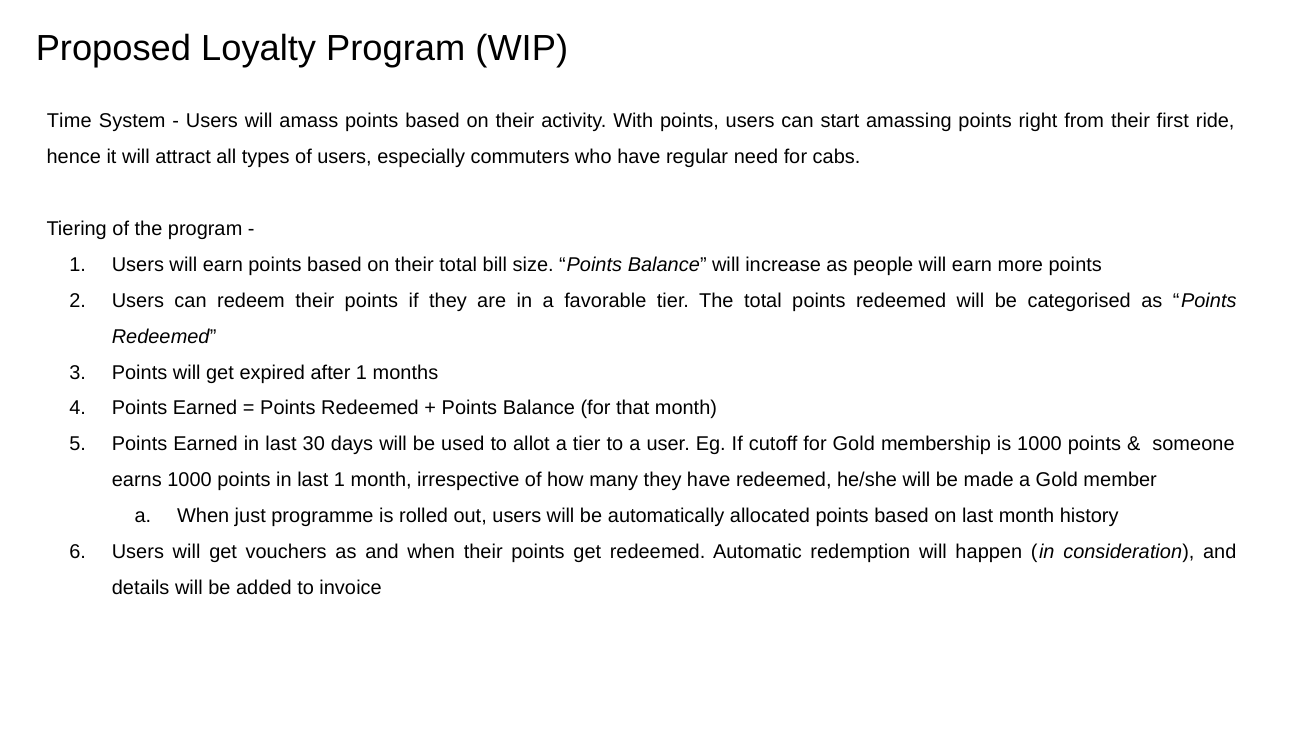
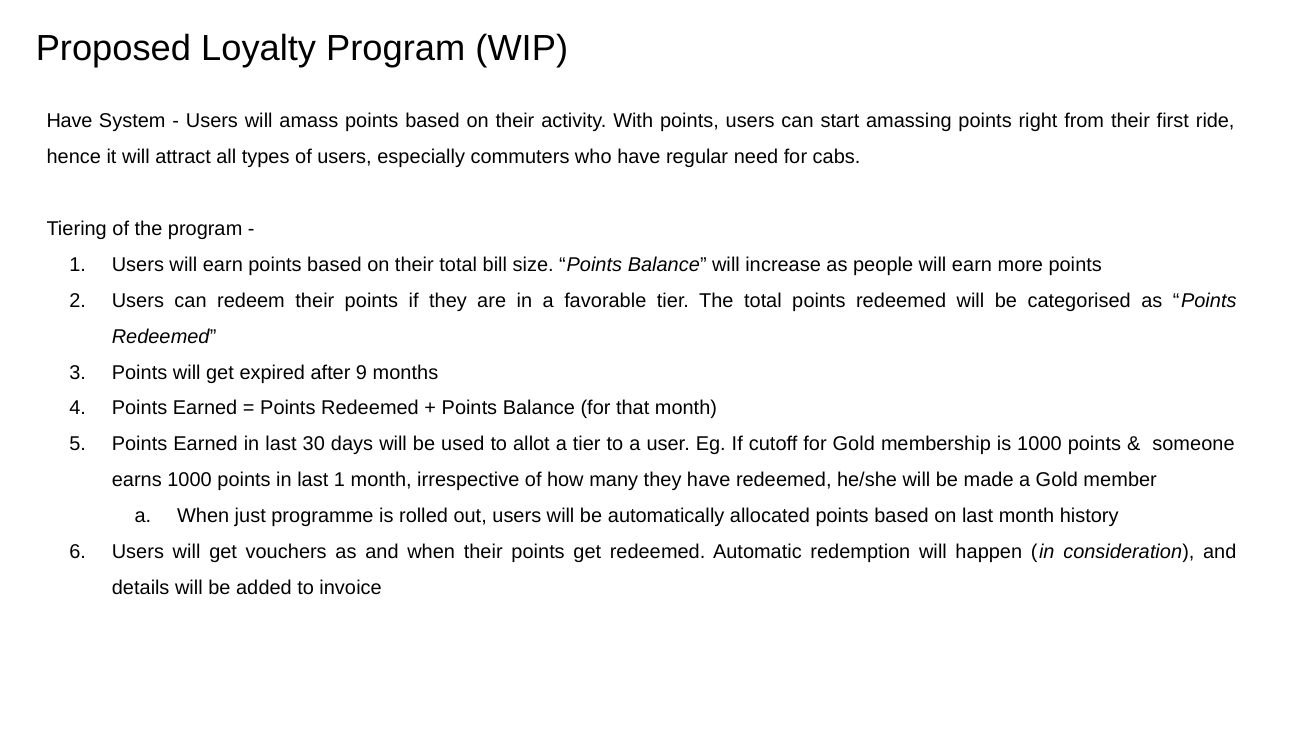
Time: Time -> Have (70, 121)
after 1: 1 -> 9 (361, 372)
